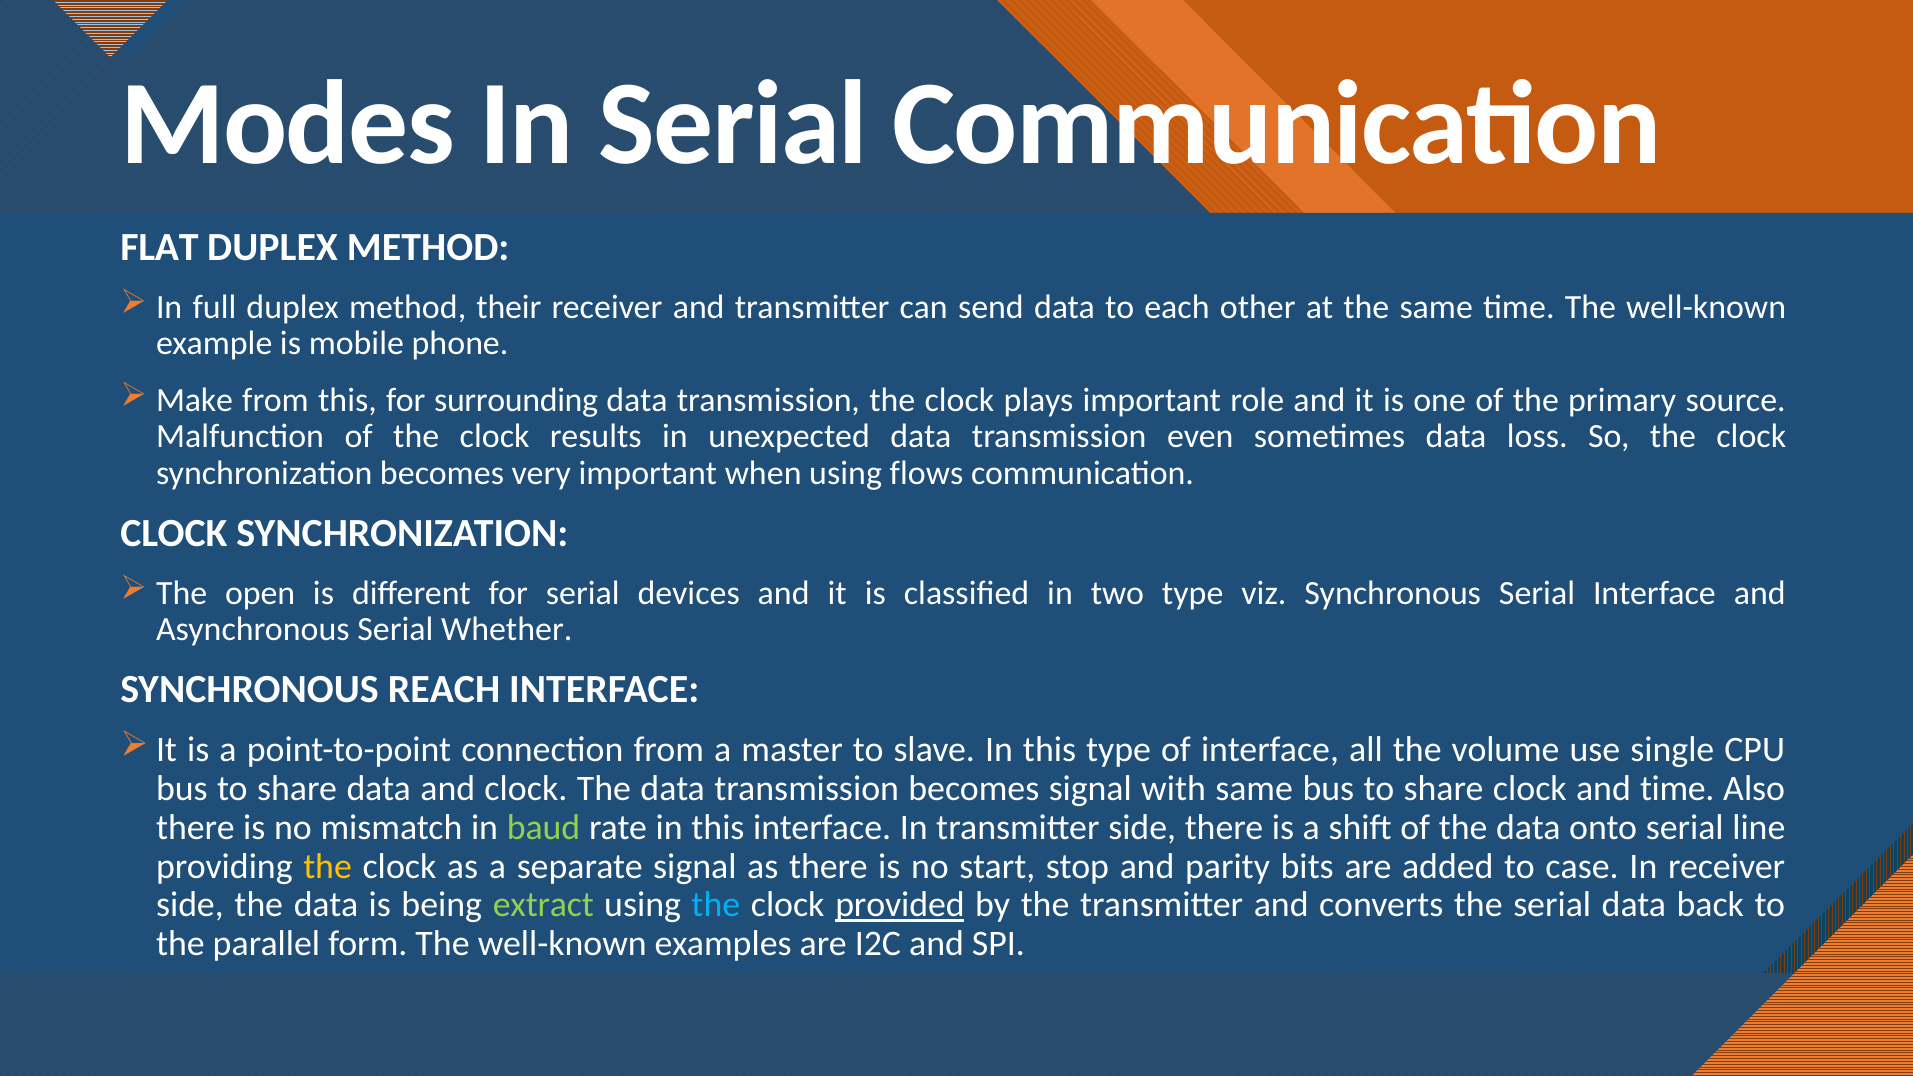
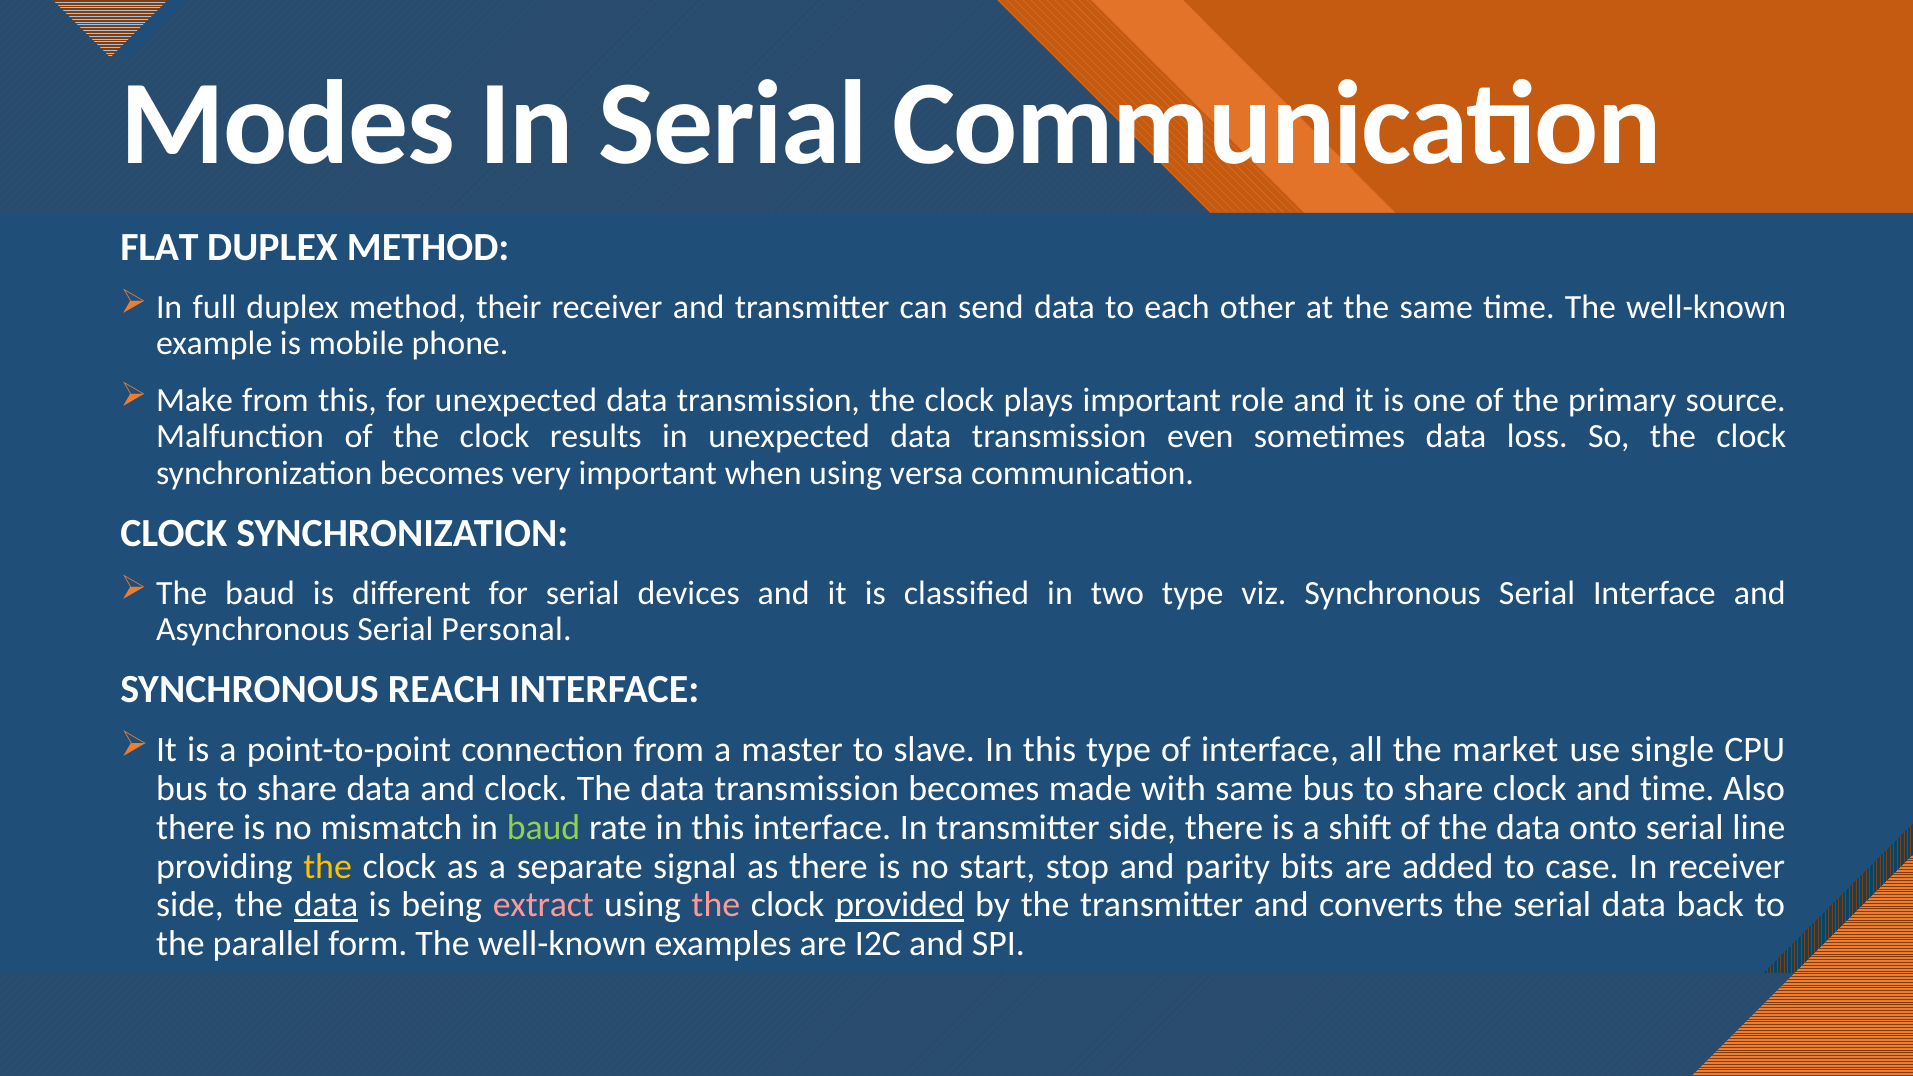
for surrounding: surrounding -> unexpected (516, 400)
flows: flows -> versa (927, 473)
The open: open -> baud (260, 593)
Whether: Whether -> Personal (507, 629)
volume: volume -> market (1505, 750)
becomes signal: signal -> made (1090, 789)
data underline: none -> present (326, 905)
extract colour: light green -> pink (543, 905)
the colour: light blue -> pink (716, 905)
